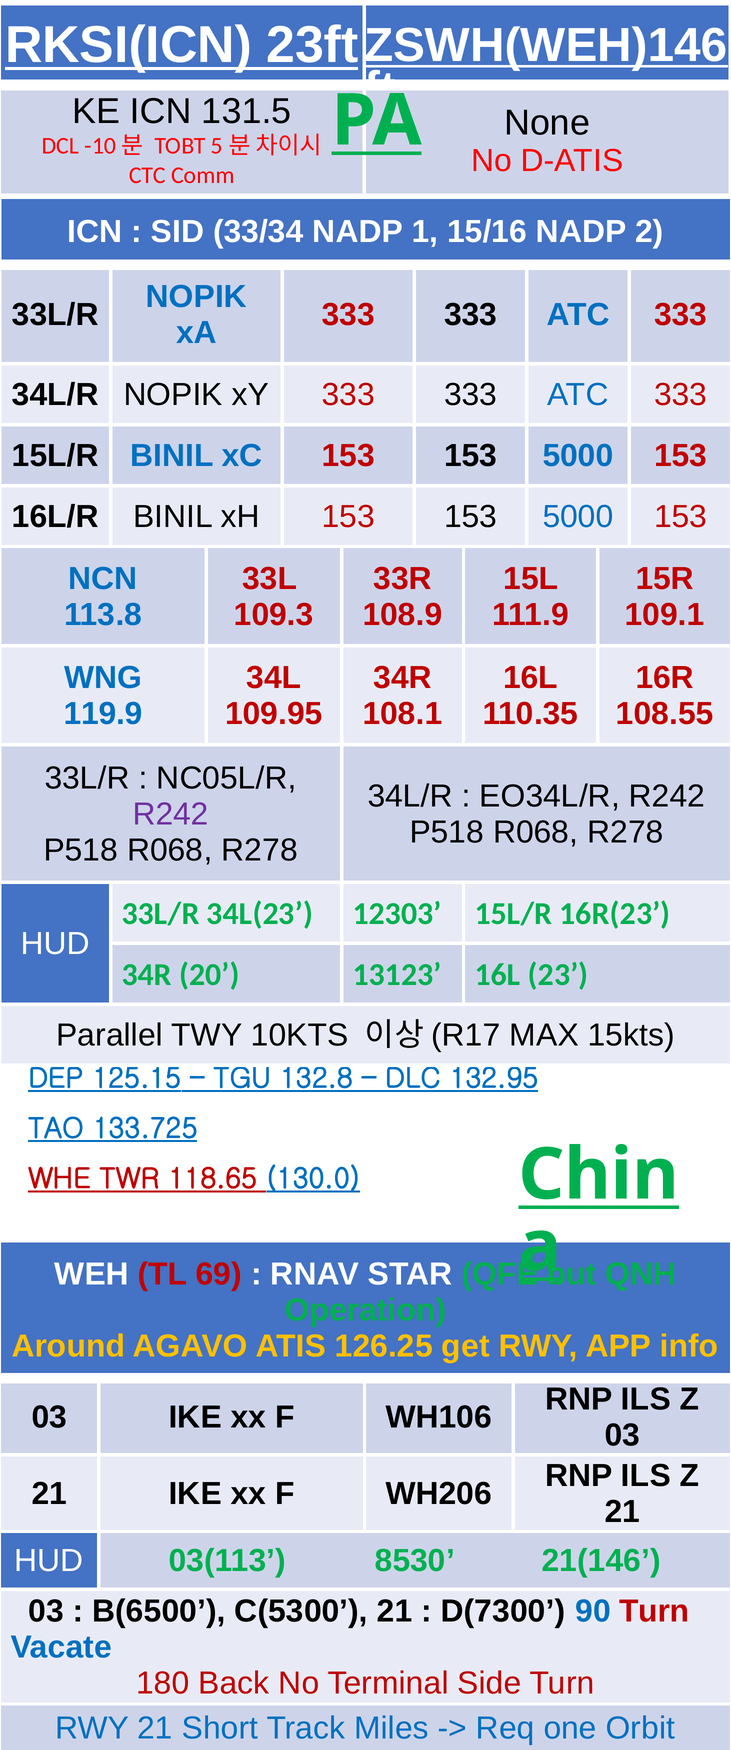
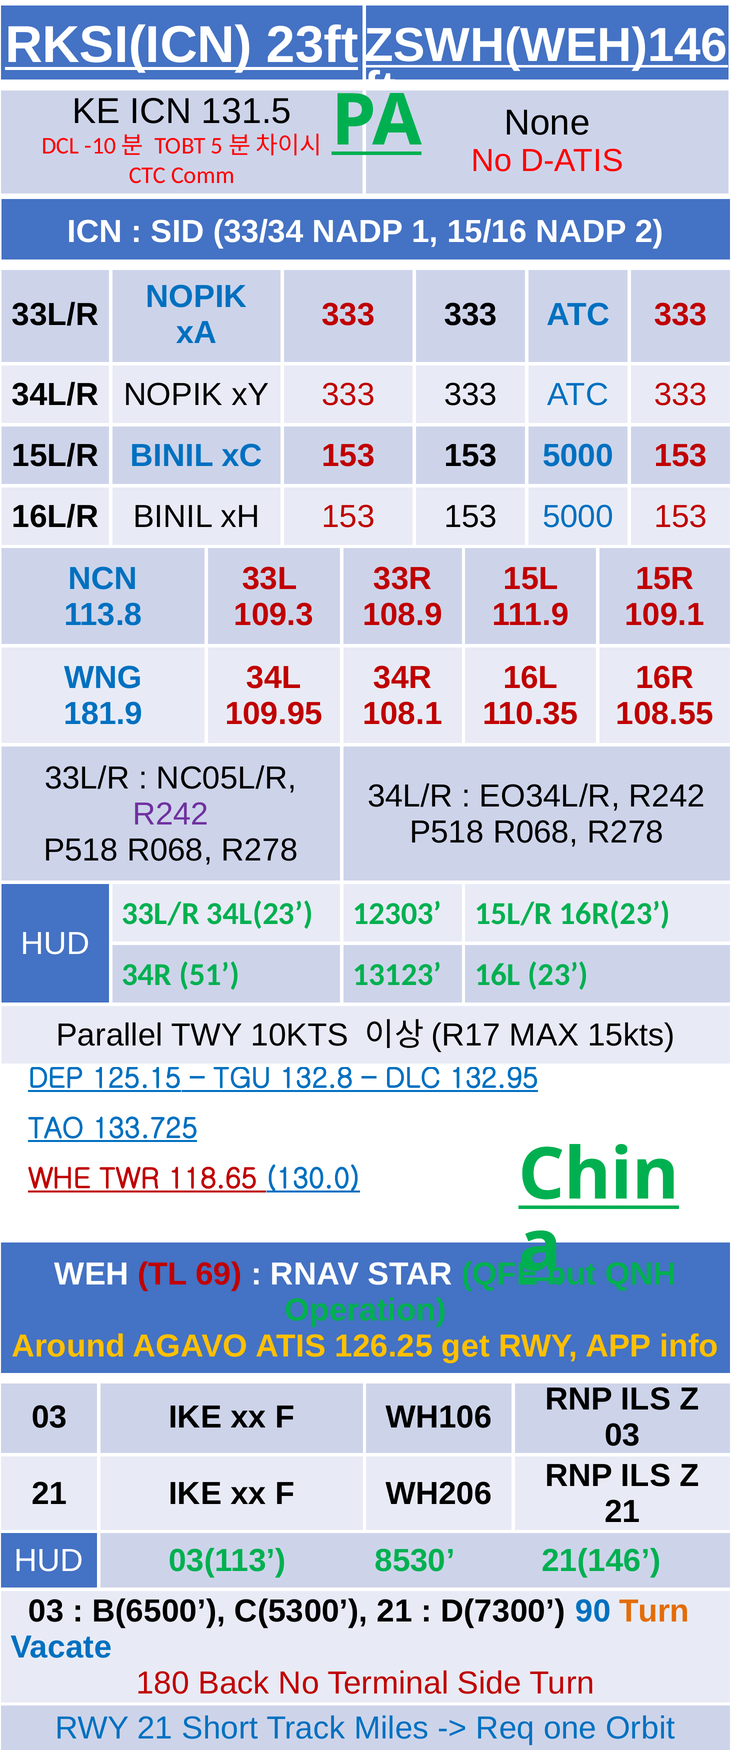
119.9: 119.9 -> 181.9 (103, 713)
20: 20 -> 51 (209, 974)
Turn colour: red -> orange (654, 1610)
